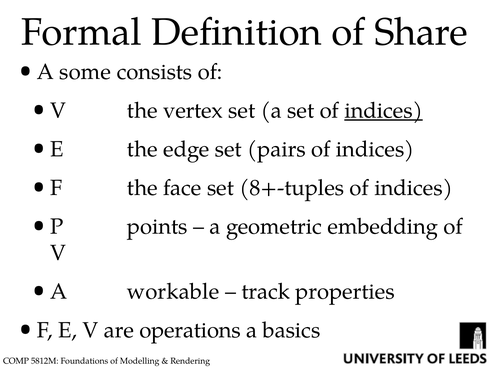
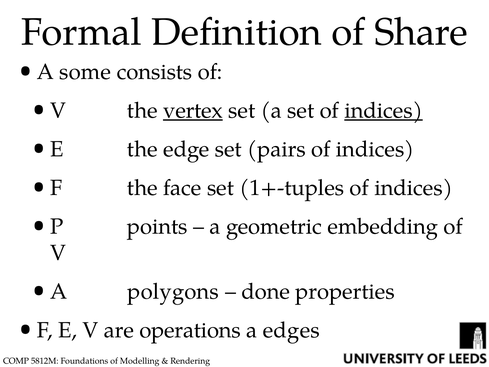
vertex underline: none -> present (193, 110)
8+-tuples: 8+-tuples -> 1+-tuples (292, 188)
workable: workable -> polygons (173, 291)
track: track -> done (266, 291)
basics: basics -> edges (291, 330)
